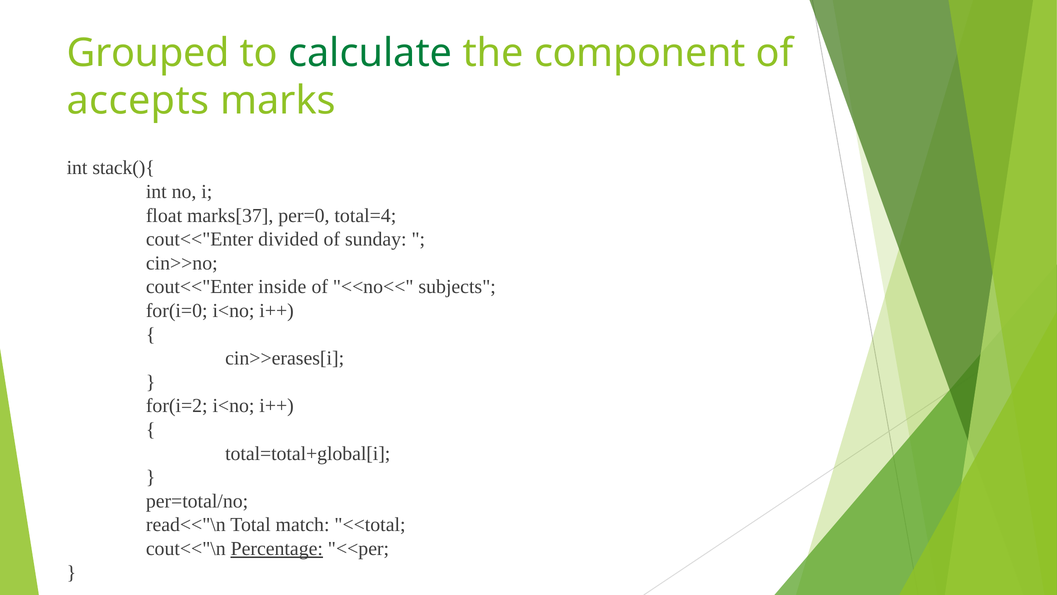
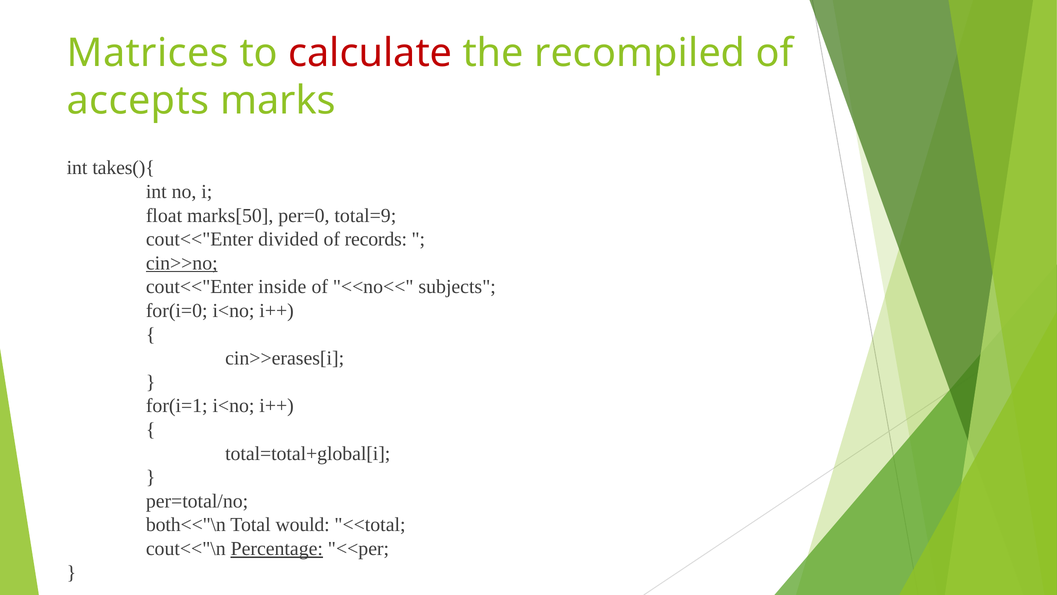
Grouped: Grouped -> Matrices (148, 53)
calculate colour: green -> red (370, 53)
component: component -> recompiled (640, 53)
stack(){: stack(){ -> takes(){ (124, 168)
marks[37: marks[37 -> marks[50 (230, 215)
total=4: total=4 -> total=9 (365, 215)
sunday: sunday -> records (376, 239)
cin>>no underline: none -> present (182, 263)
for(i=2: for(i=2 -> for(i=1 (177, 406)
read<<"\n: read<<"\n -> both<<"\n (186, 524)
match: match -> would (303, 524)
